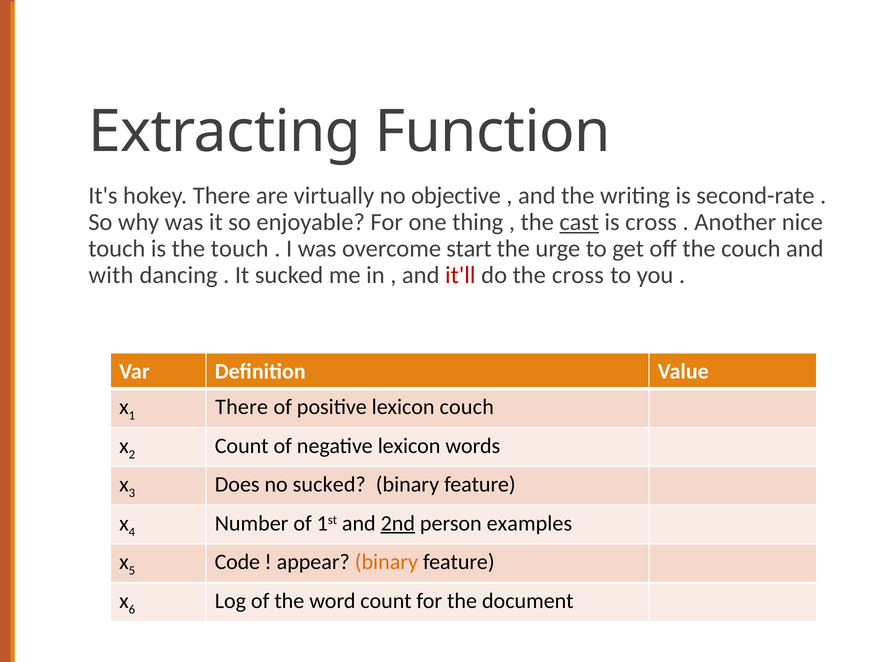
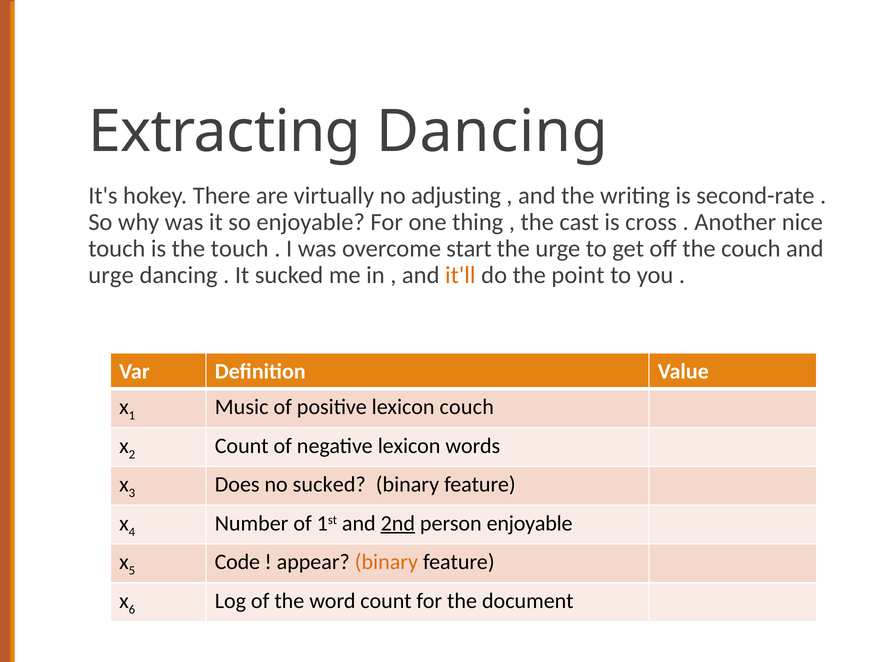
Extracting Function: Function -> Dancing (492, 132)
objective: objective -> adjusting (456, 196)
cast underline: present -> none (579, 222)
with: with -> urge (111, 275)
it'll colour: red -> orange (460, 275)
the cross: cross -> point (578, 275)
There: There -> Music (242, 407)
person examples: examples -> enjoyable (530, 524)
